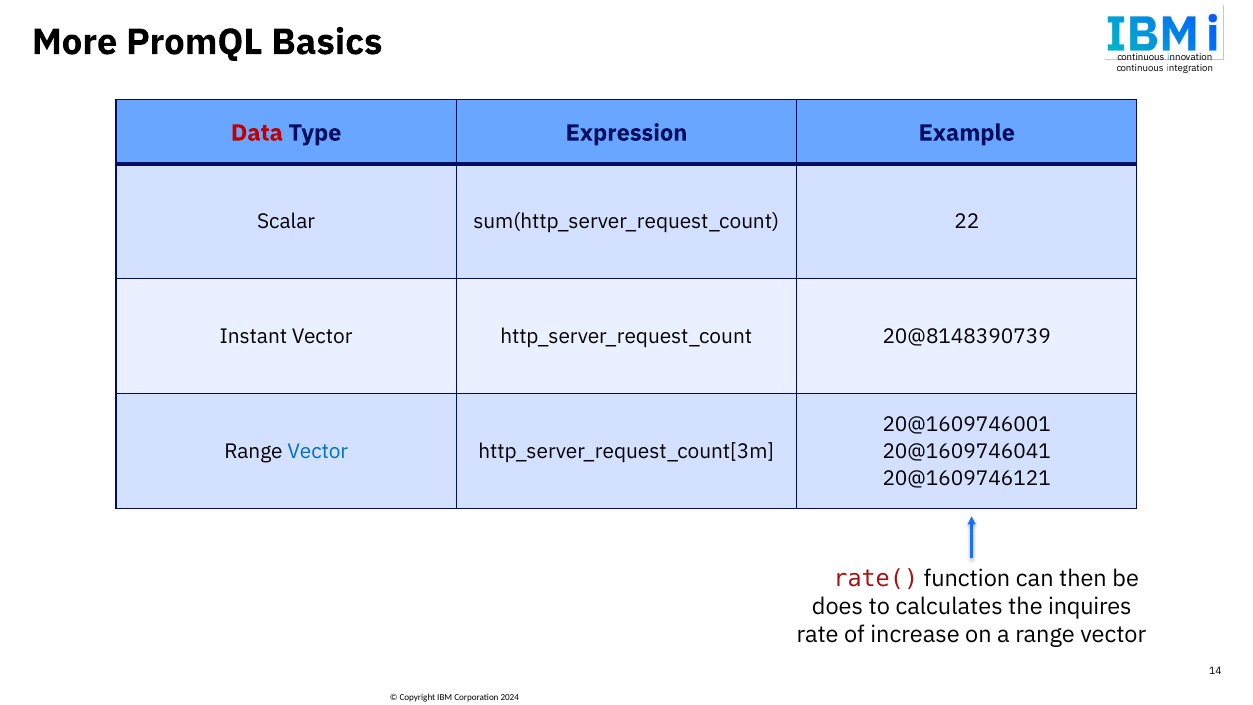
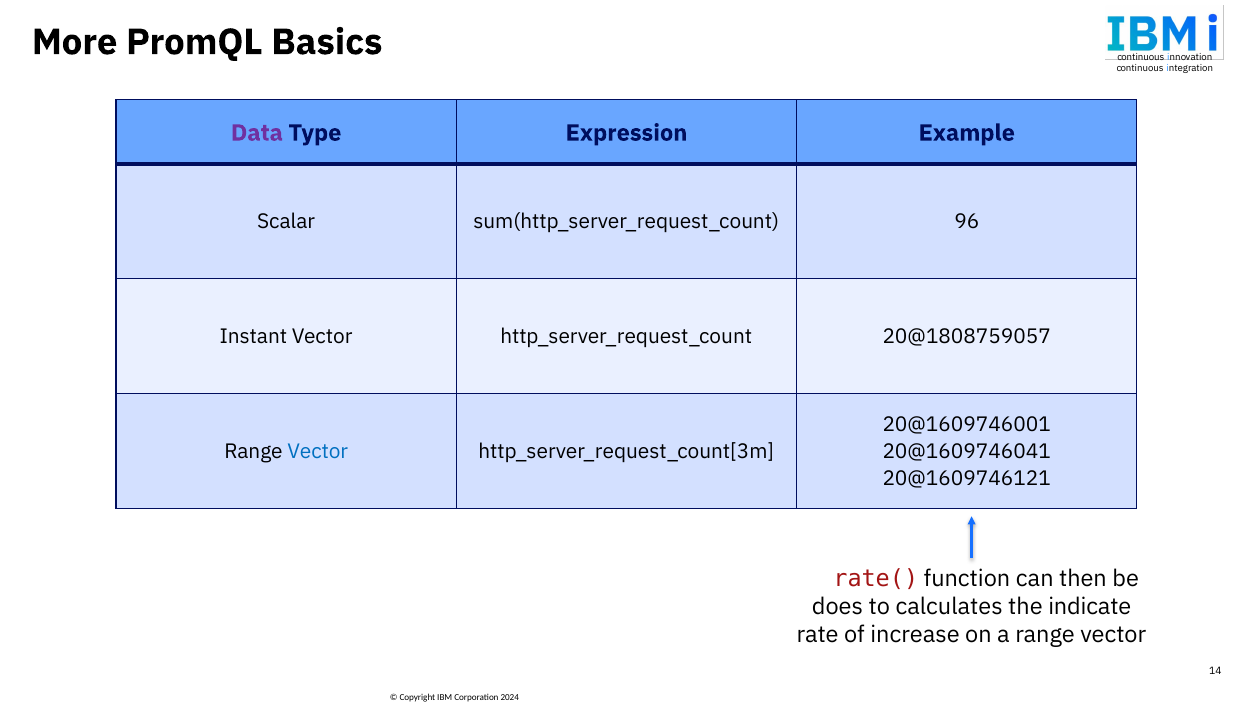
Data colour: red -> purple (257, 133)
22: 22 -> 96 (967, 222)
20@8148390739: 20@8148390739 -> 20@1808759057 (967, 337)
inquires: inquires -> indicate (1090, 606)
